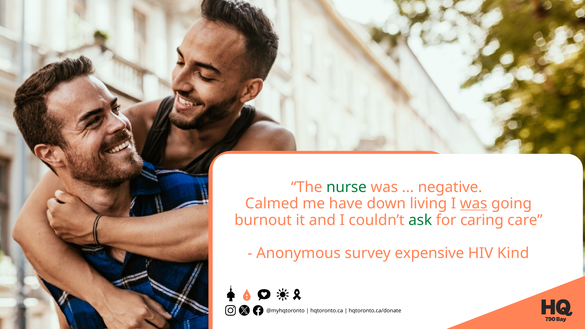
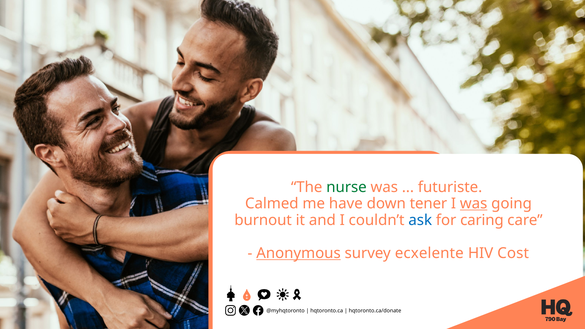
negative: negative -> futuriste (450, 187)
living: living -> tener (428, 204)
ask colour: green -> blue (420, 220)
Anonymous underline: none -> present (298, 253)
expensive: expensive -> ecxelente (429, 253)
Kind: Kind -> Cost (513, 253)
